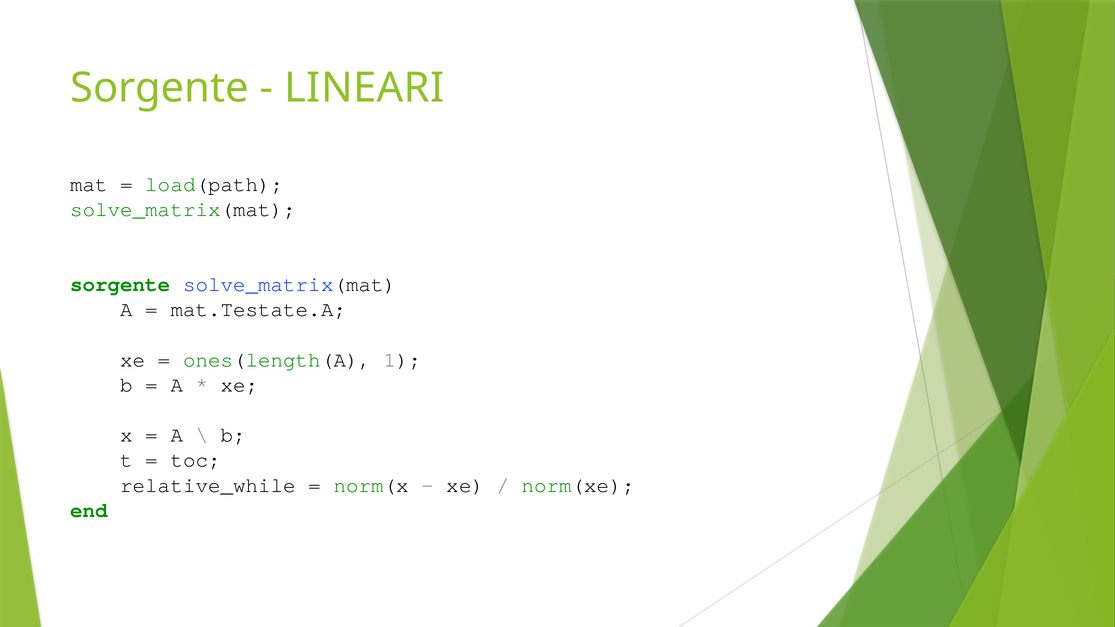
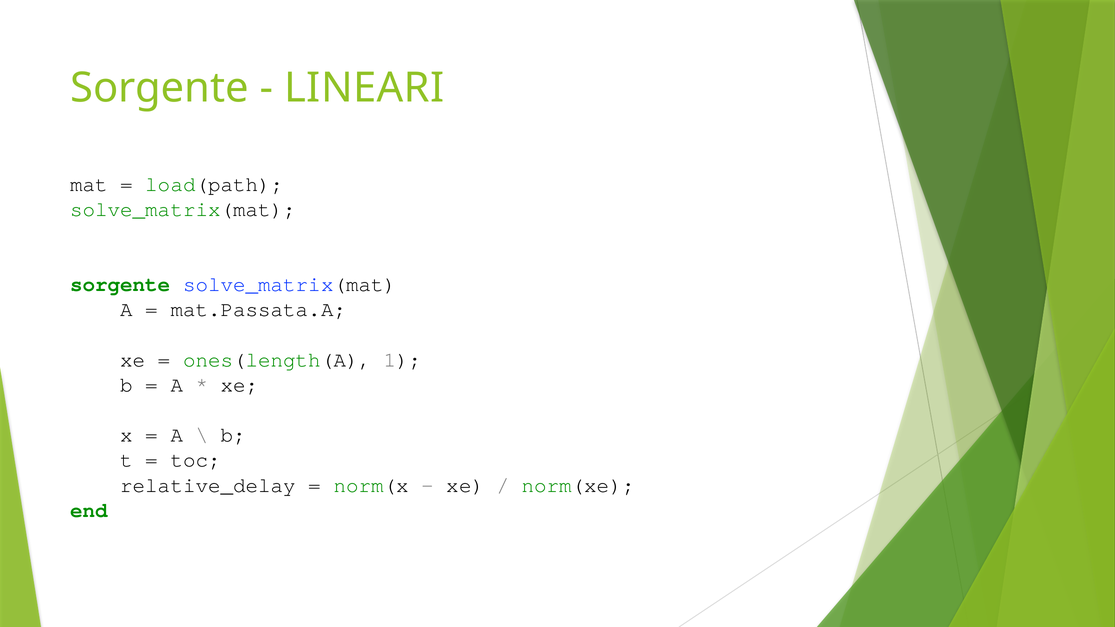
mat.Testate.A: mat.Testate.A -> mat.Passata.A (258, 310)
relative_while: relative_while -> relative_delay (208, 485)
